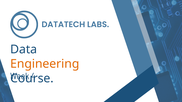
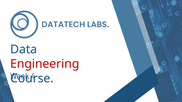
Engineering colour: orange -> red (45, 64)
